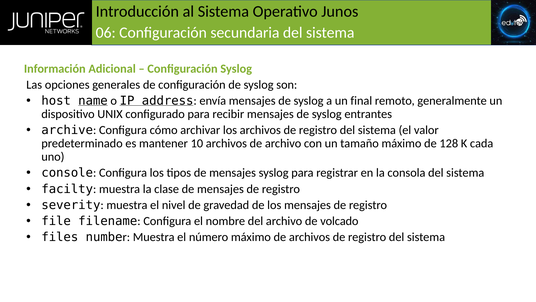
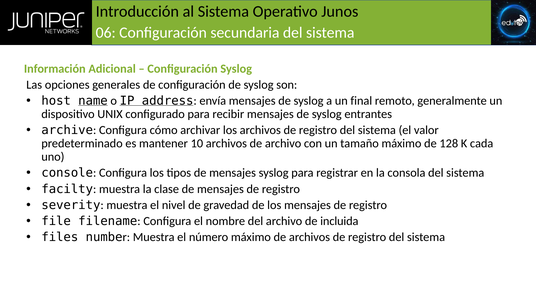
volcado: volcado -> incluida (339, 221)
